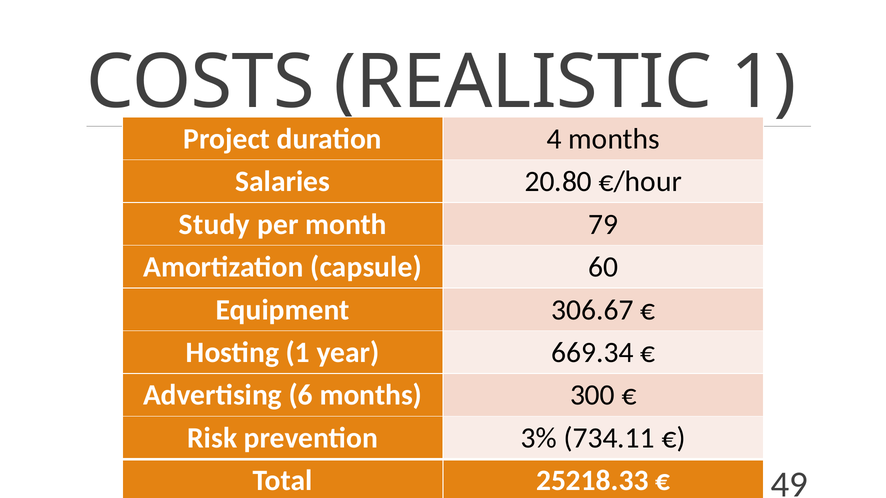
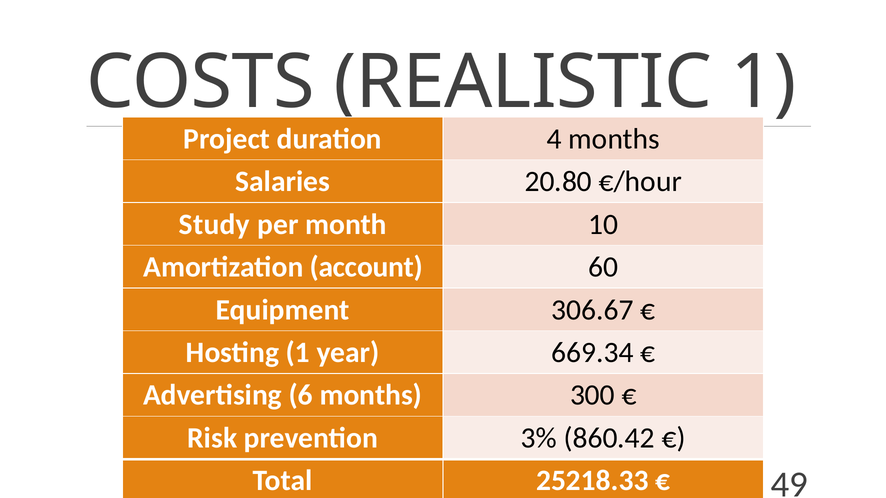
79: 79 -> 10 (603, 224)
capsule: capsule -> account (366, 267)
734.11: 734.11 -> 860.42 (609, 438)
